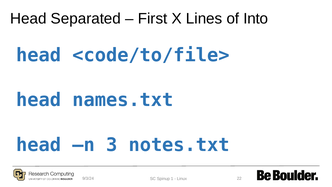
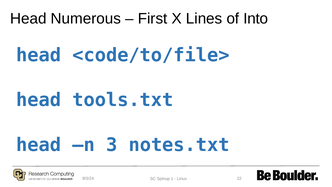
Separated: Separated -> Numerous (86, 19)
names.txt: names.txt -> tools.txt (123, 100)
